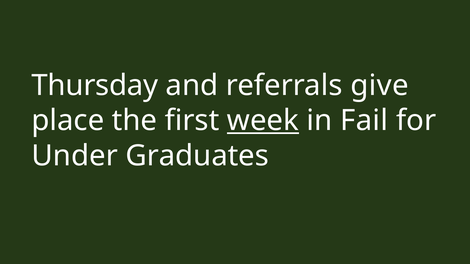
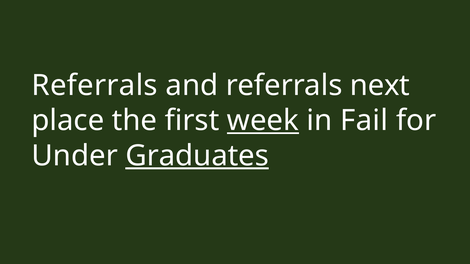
Thursday: Thursday -> Referrals (95, 85)
give: give -> next (380, 85)
Graduates underline: none -> present (197, 156)
